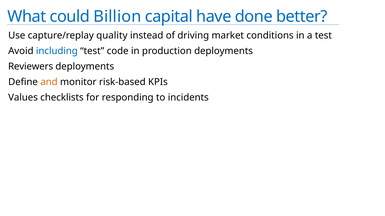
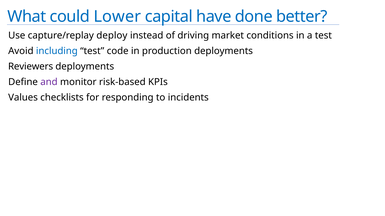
Billion: Billion -> Lower (117, 16)
quality: quality -> deploy (112, 36)
and colour: orange -> purple (49, 82)
